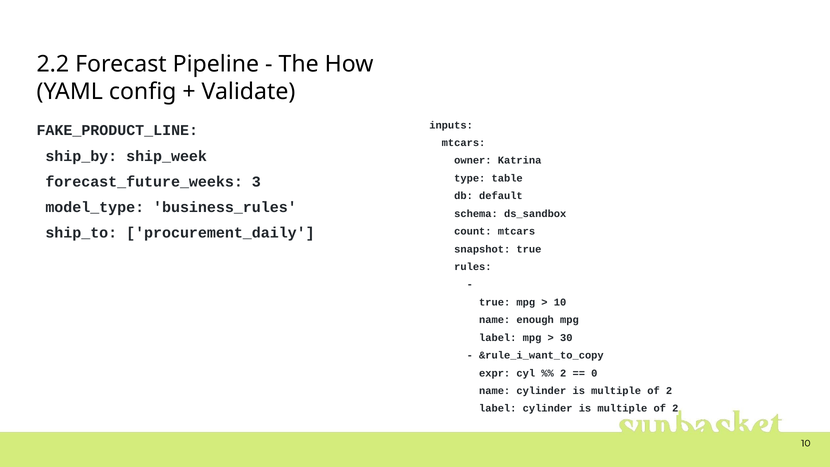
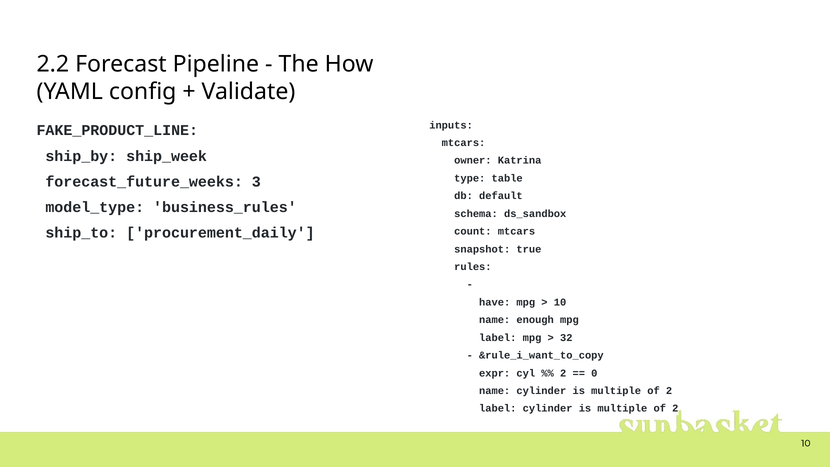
true: true -> have (495, 302)
30: 30 -> 32 (566, 338)
